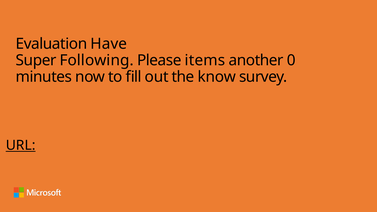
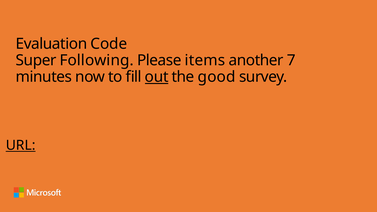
Have: Have -> Code (109, 44)
0: 0 -> 7 (291, 60)
out underline: none -> present (157, 77)
know: know -> good (217, 77)
